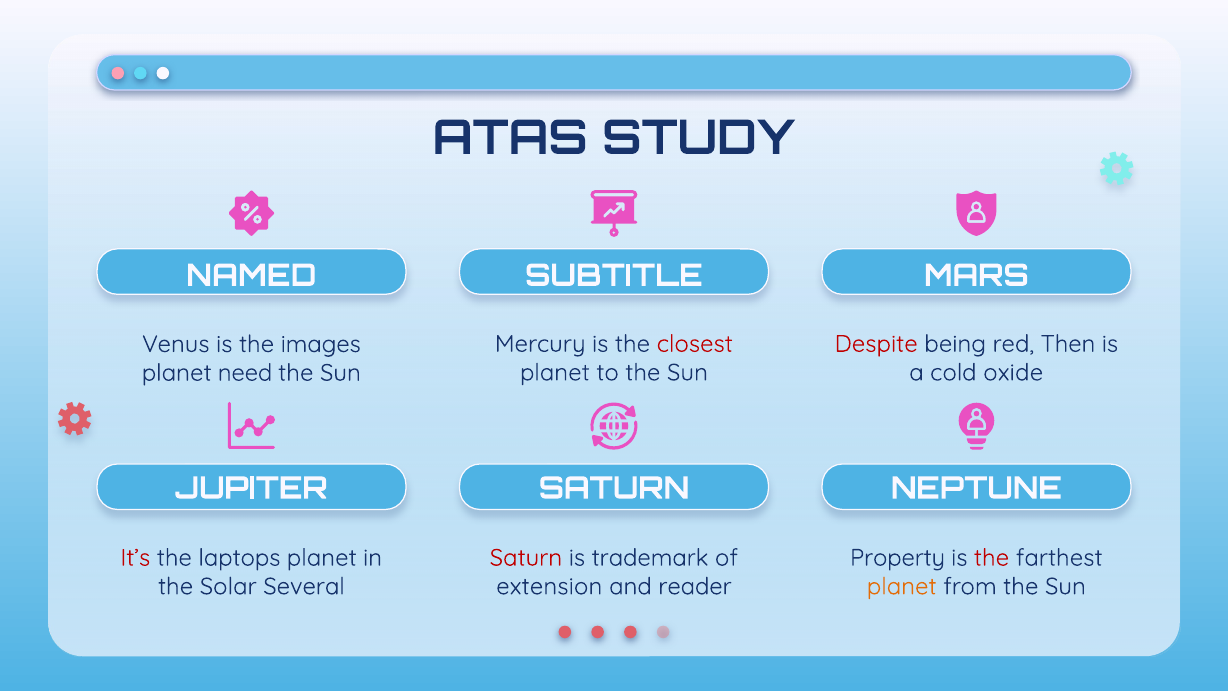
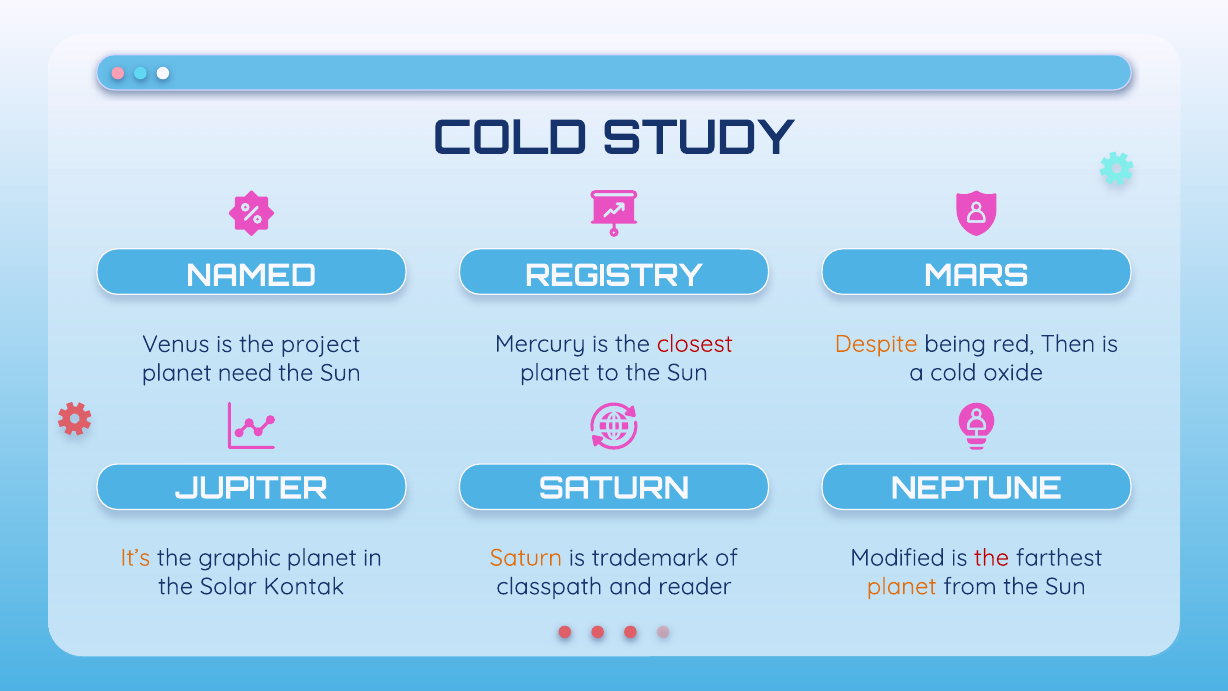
ATAS: ATAS -> COLD (510, 138)
SUBTITLE: SUBTITLE -> REGISTRY (614, 276)
Despite colour: red -> orange (876, 344)
images: images -> project (321, 344)
It’s colour: red -> orange (135, 558)
laptops: laptops -> graphic (239, 558)
Saturn colour: red -> orange (526, 558)
Property: Property -> Modified (898, 558)
Several: Several -> Kontak (304, 586)
extension: extension -> classpath (549, 586)
